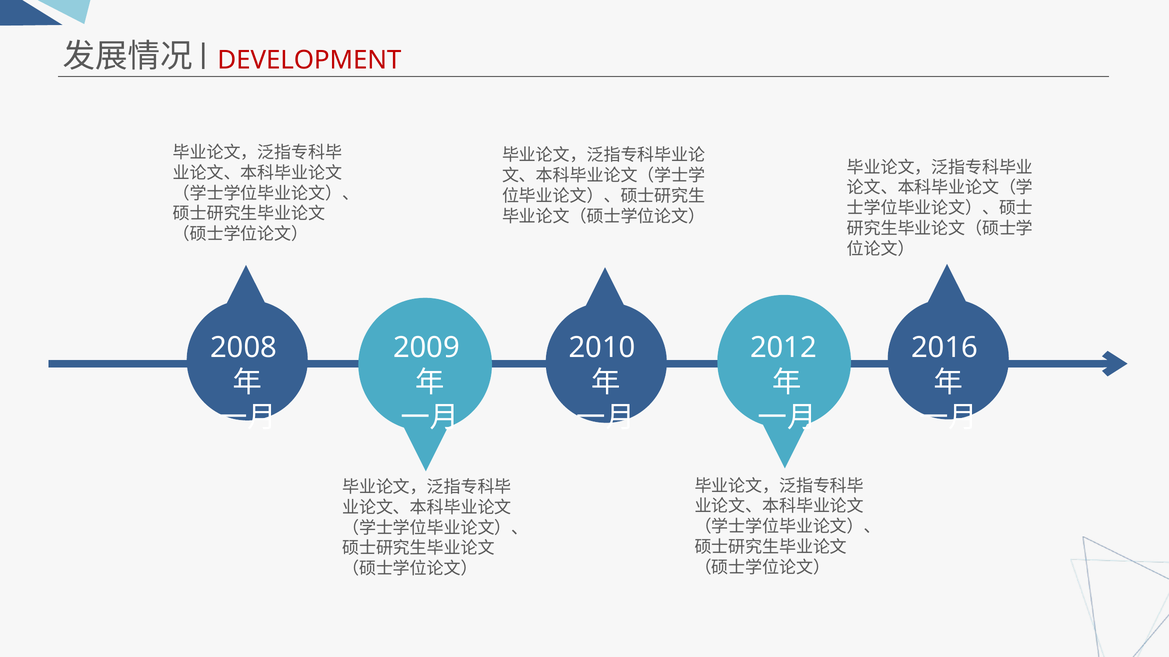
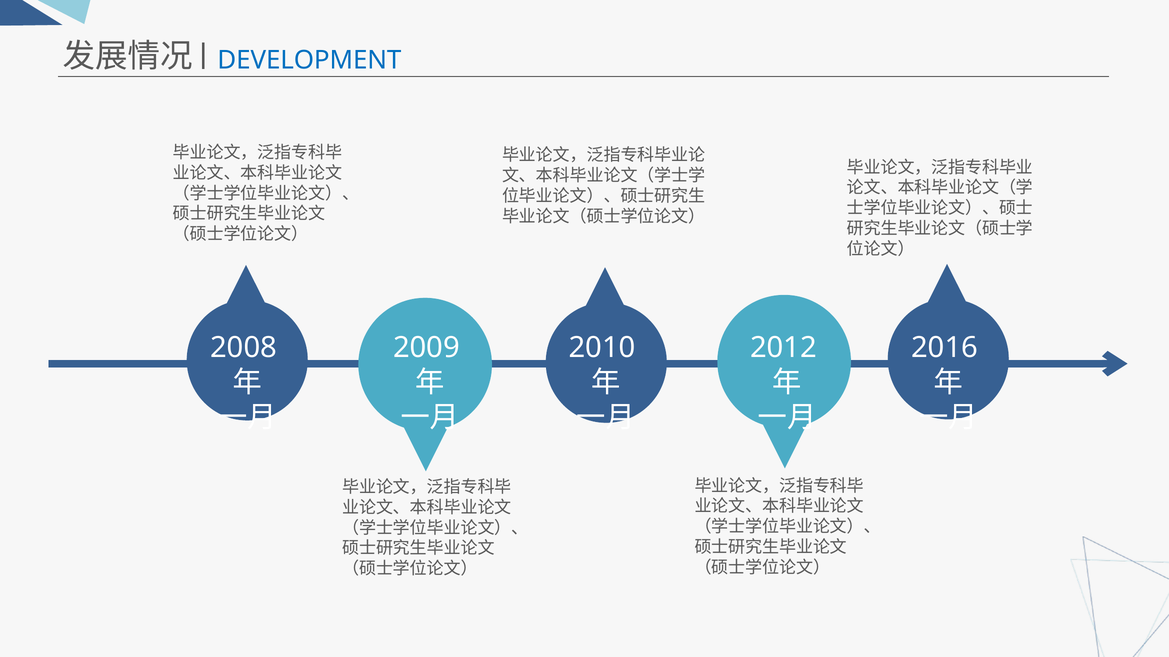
DEVELOPMENT colour: red -> blue (309, 60)
